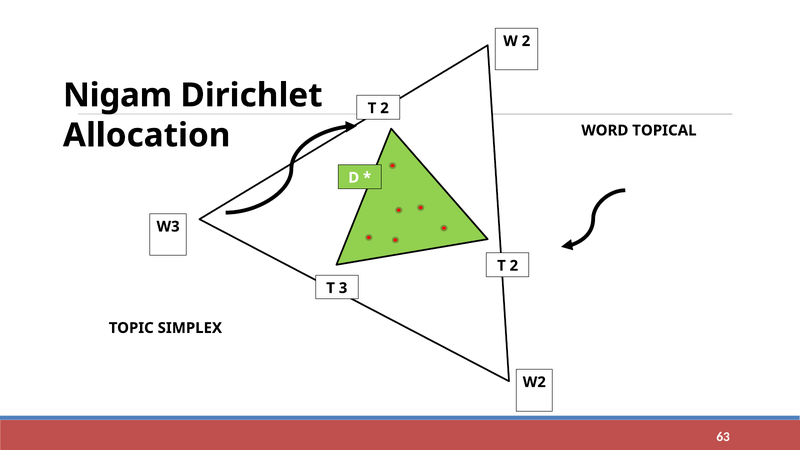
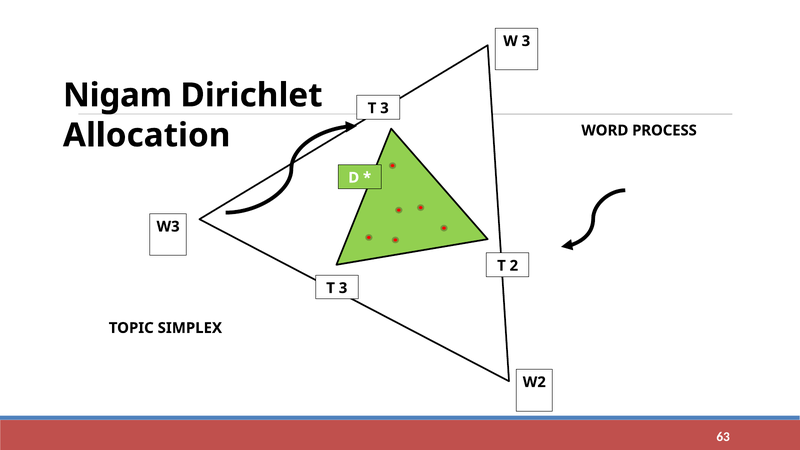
W 2: 2 -> 3 (526, 41)
2: 2 -> 3 (384, 108)
TOPICAL: TOPICAL -> PROCESS (664, 130)
